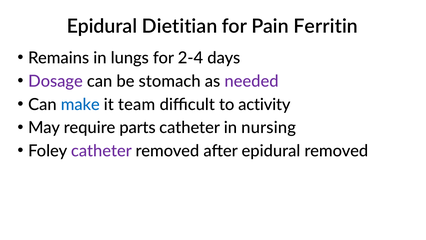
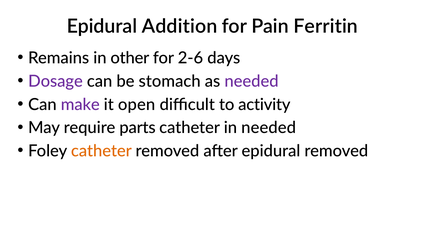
Dietitian: Dietitian -> Addition (180, 26)
lungs: lungs -> other (130, 58)
2-4: 2-4 -> 2-6 (190, 58)
make colour: blue -> purple (80, 104)
team: team -> open (137, 104)
in nursing: nursing -> needed (269, 128)
catheter colour: purple -> orange (101, 151)
